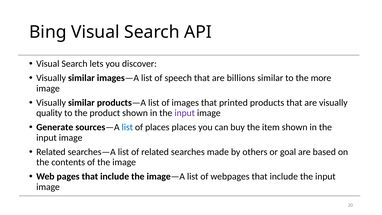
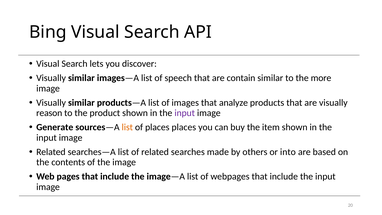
billions: billions -> contain (241, 78)
printed: printed -> analyze (233, 103)
quality: quality -> reason (49, 113)
list colour: blue -> orange (127, 127)
goal: goal -> into (288, 152)
